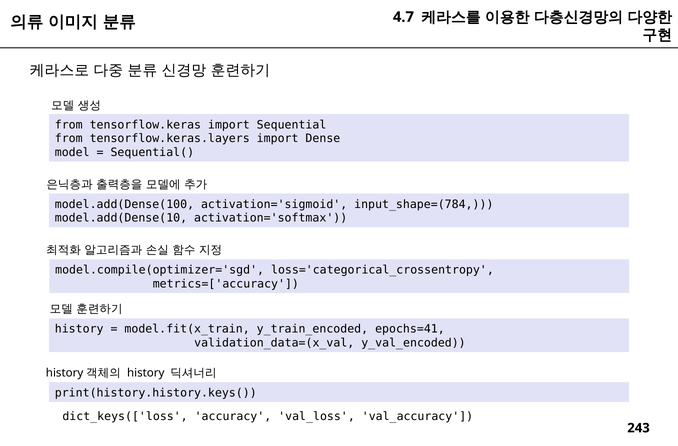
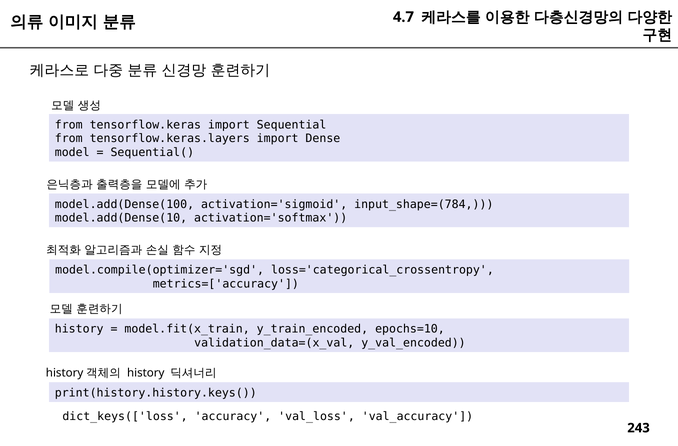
epochs=41: epochs=41 -> epochs=10 (410, 329)
